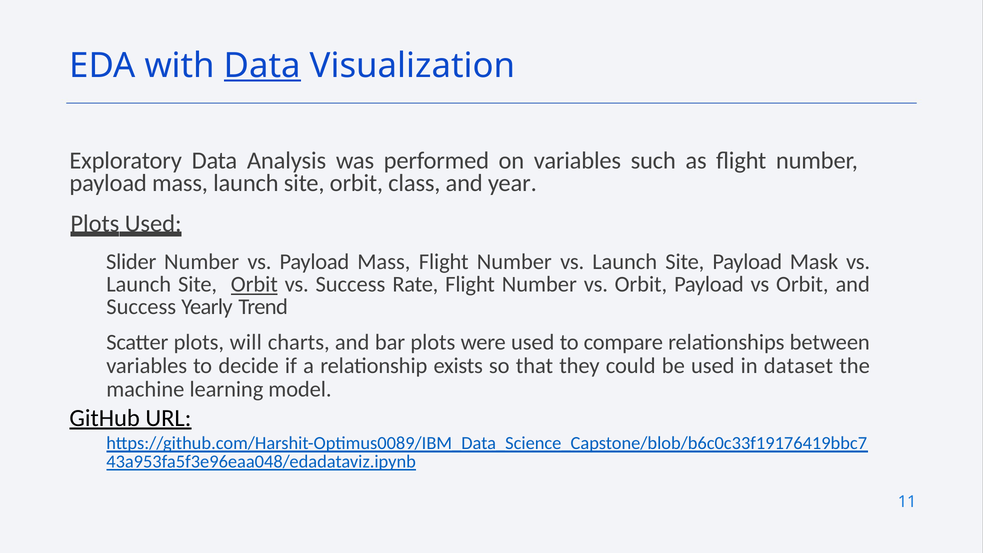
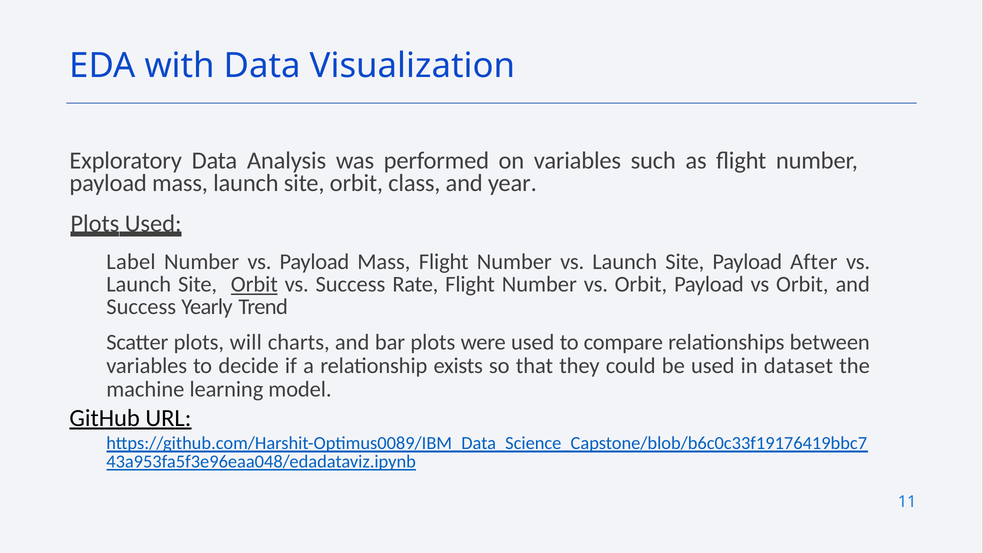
Data underline: present -> none (262, 66)
Slider: Slider -> Label (131, 262)
Mask: Mask -> After (814, 262)
